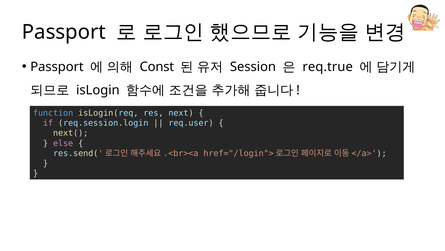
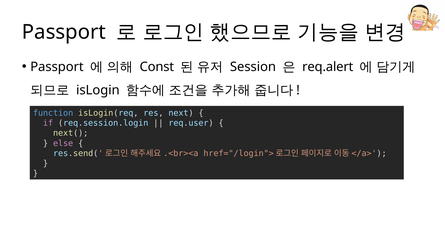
req.true: req.true -> req.alert (328, 67)
